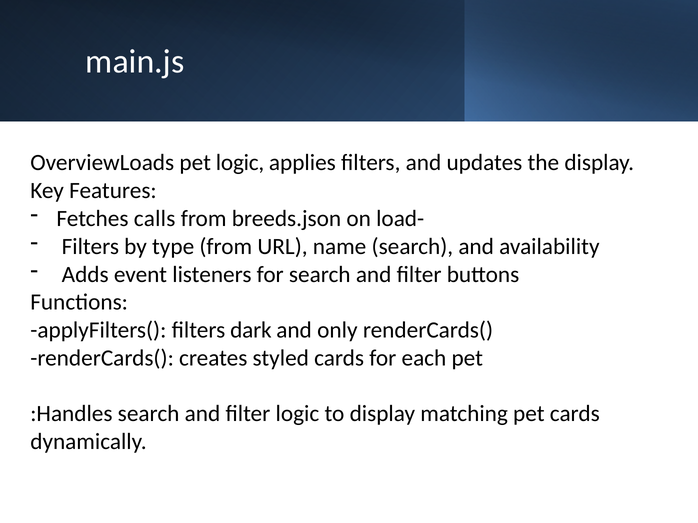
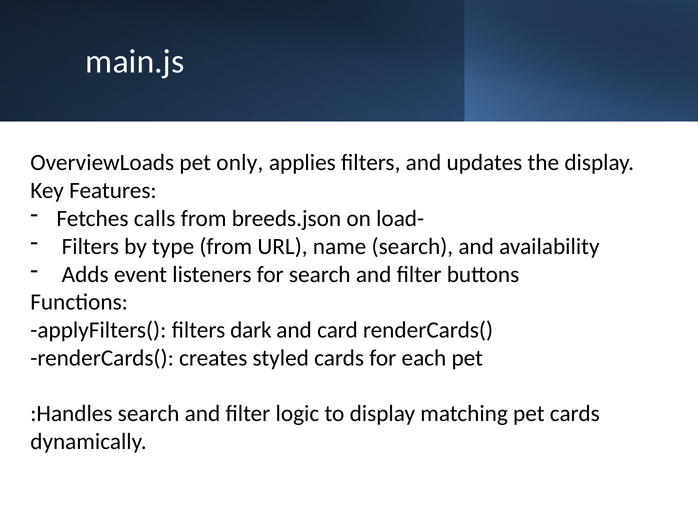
pet logic: logic -> only (240, 163)
only: only -> card (337, 330)
